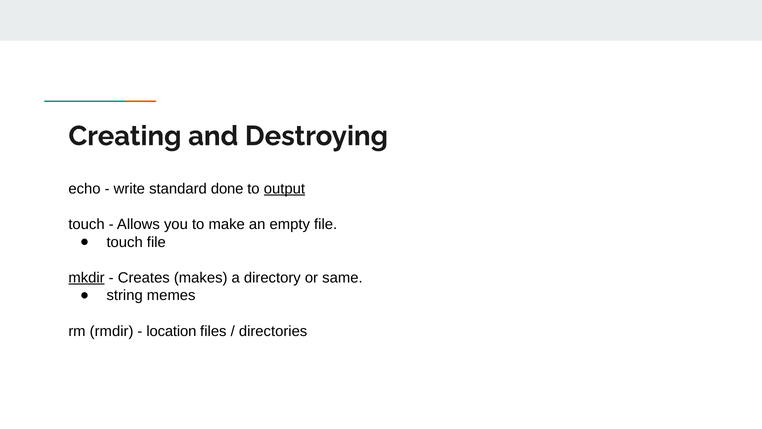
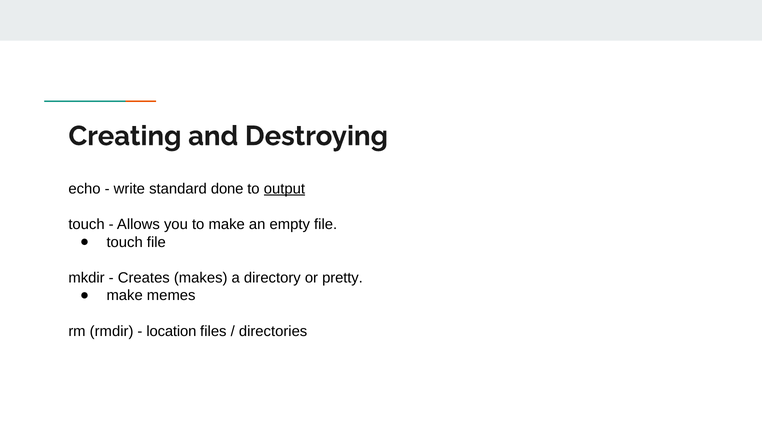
mkdir underline: present -> none (87, 278)
same: same -> pretty (342, 278)
string: string -> make (125, 295)
